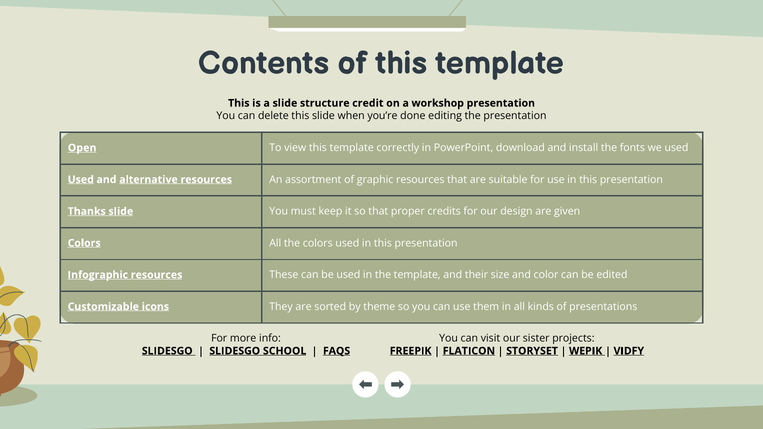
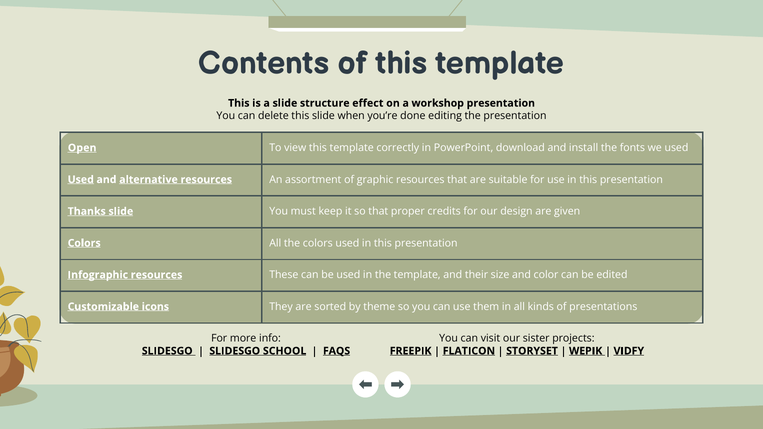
credit: credit -> effect (368, 103)
